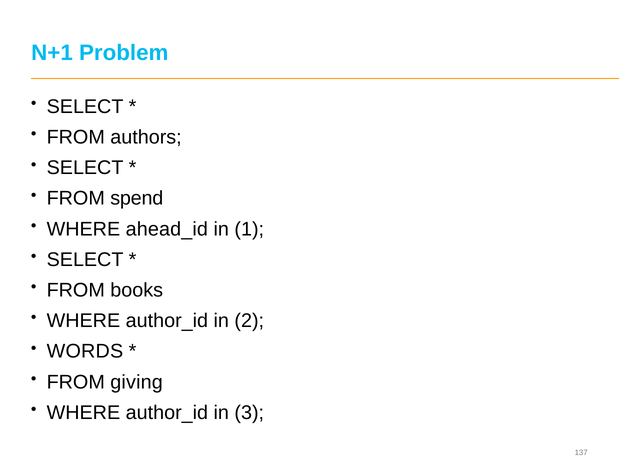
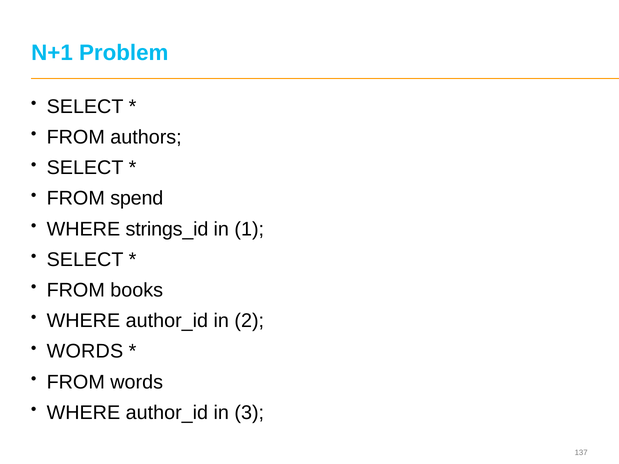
ahead_id: ahead_id -> strings_id (167, 229)
FROM giving: giving -> words (137, 382)
